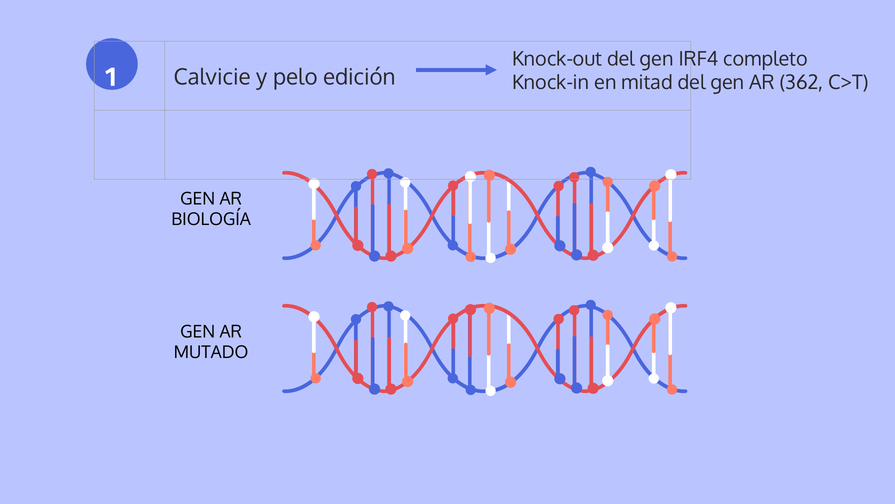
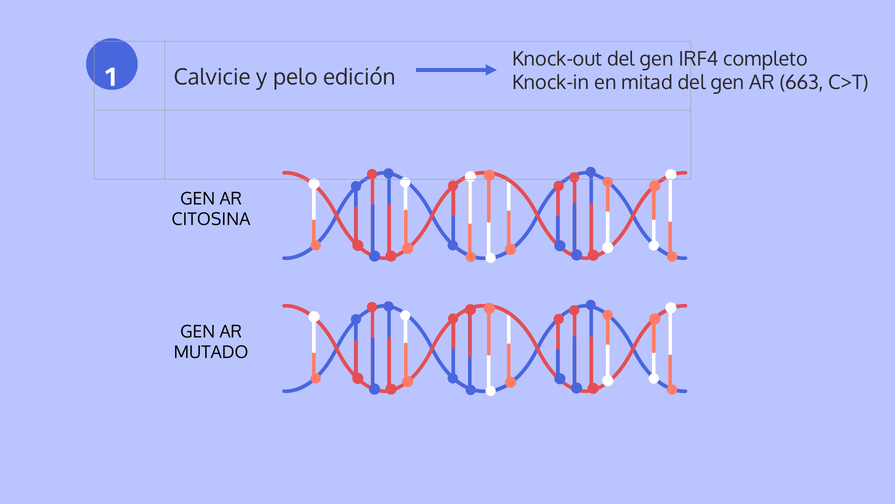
362: 362 -> 663 (802, 83)
BIOLOGÍA: BIOLOGÍA -> CITOSINA (211, 219)
